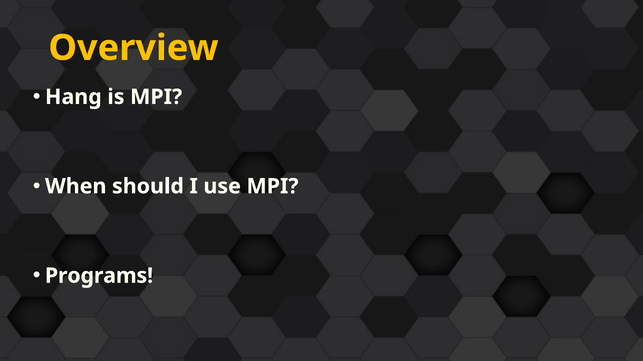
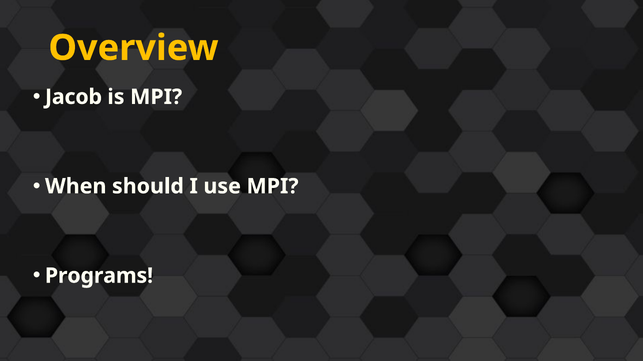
Hang: Hang -> Jacob (74, 97)
